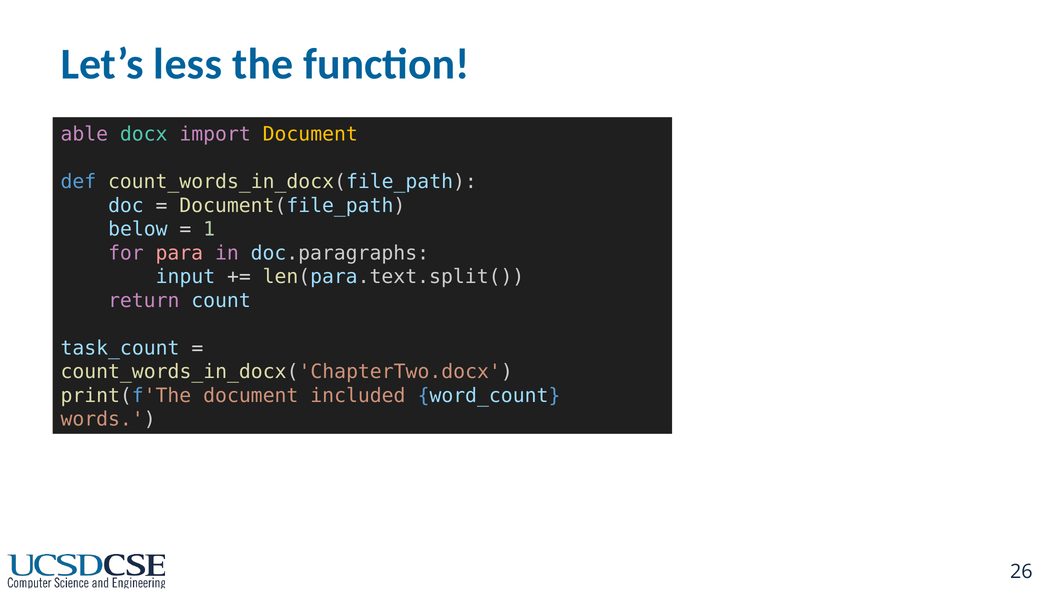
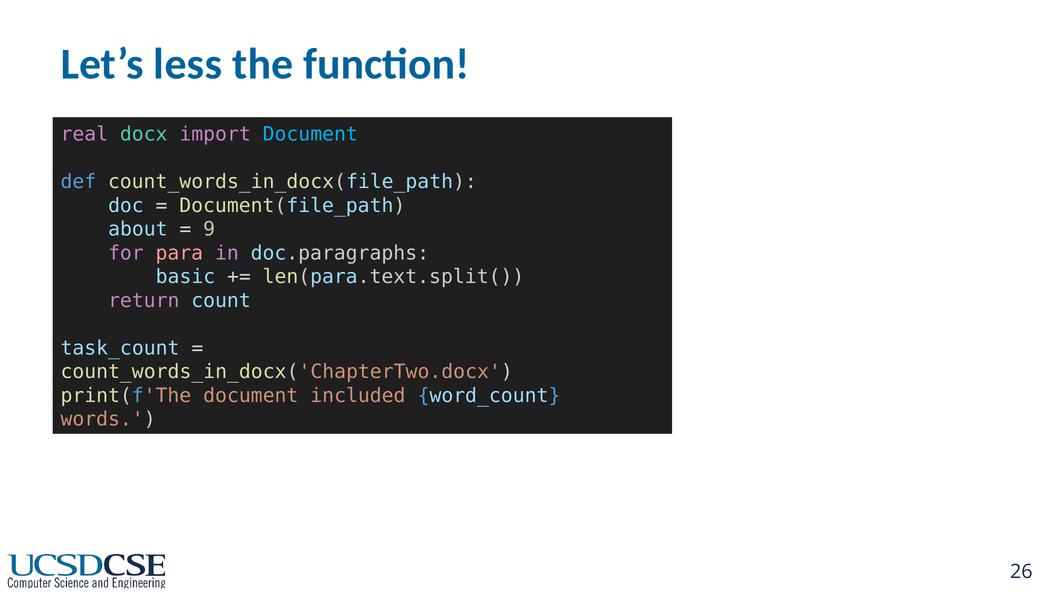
able: able -> real (84, 134)
Document colour: yellow -> light blue (310, 134)
below: below -> about (138, 229)
1: 1 -> 9 (209, 229)
input: input -> basic (185, 277)
